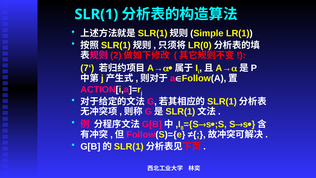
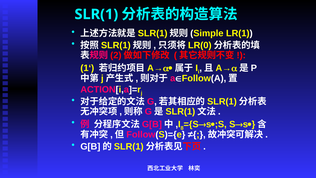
7‘: 7‘ -> 1‘ (87, 68)
